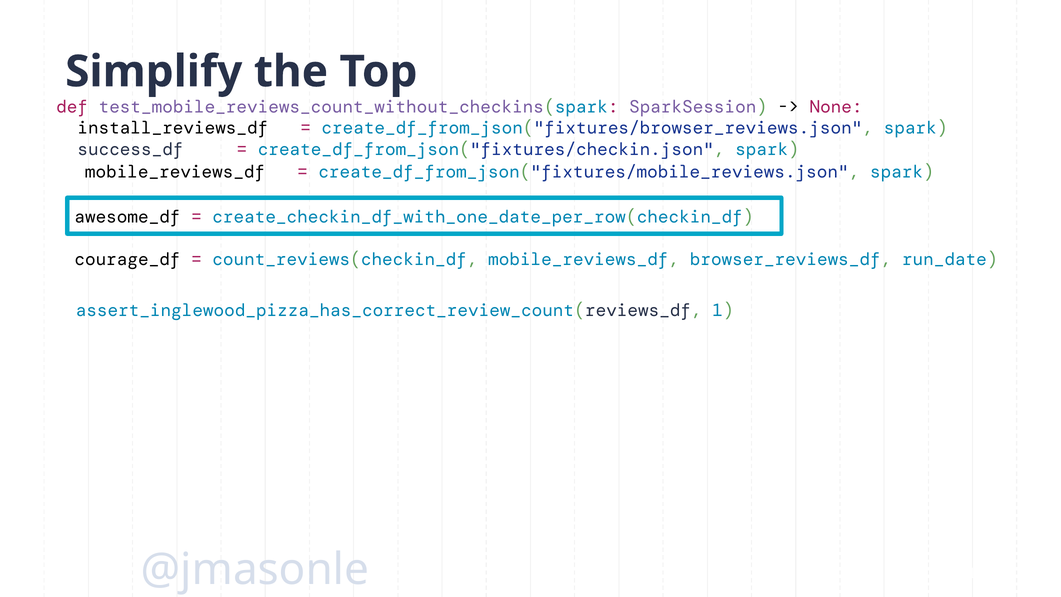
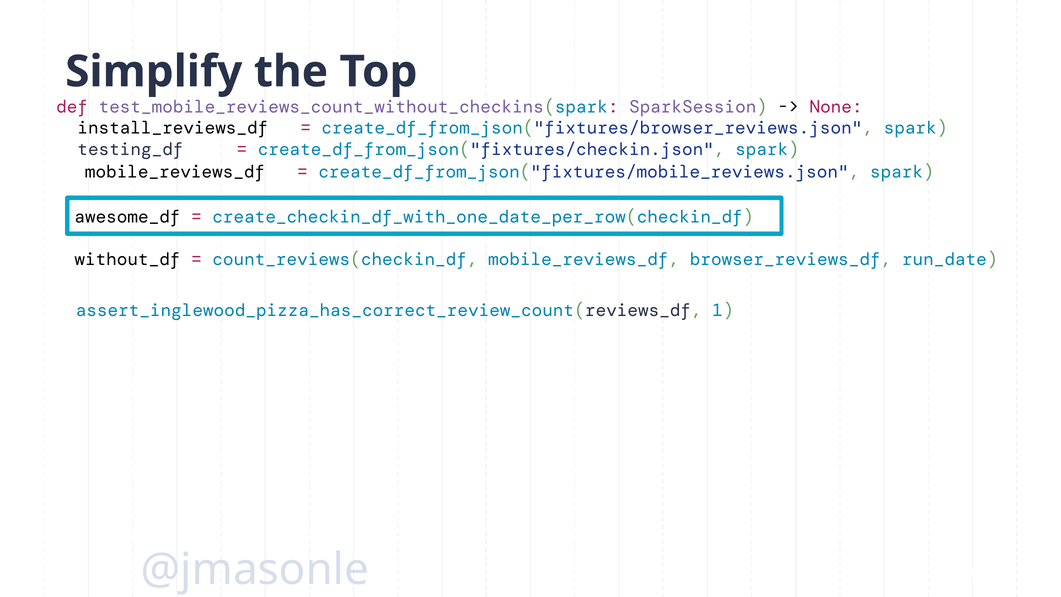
success_df: success_df -> testing_df (130, 149)
courage_df: courage_df -> without_df (127, 259)
